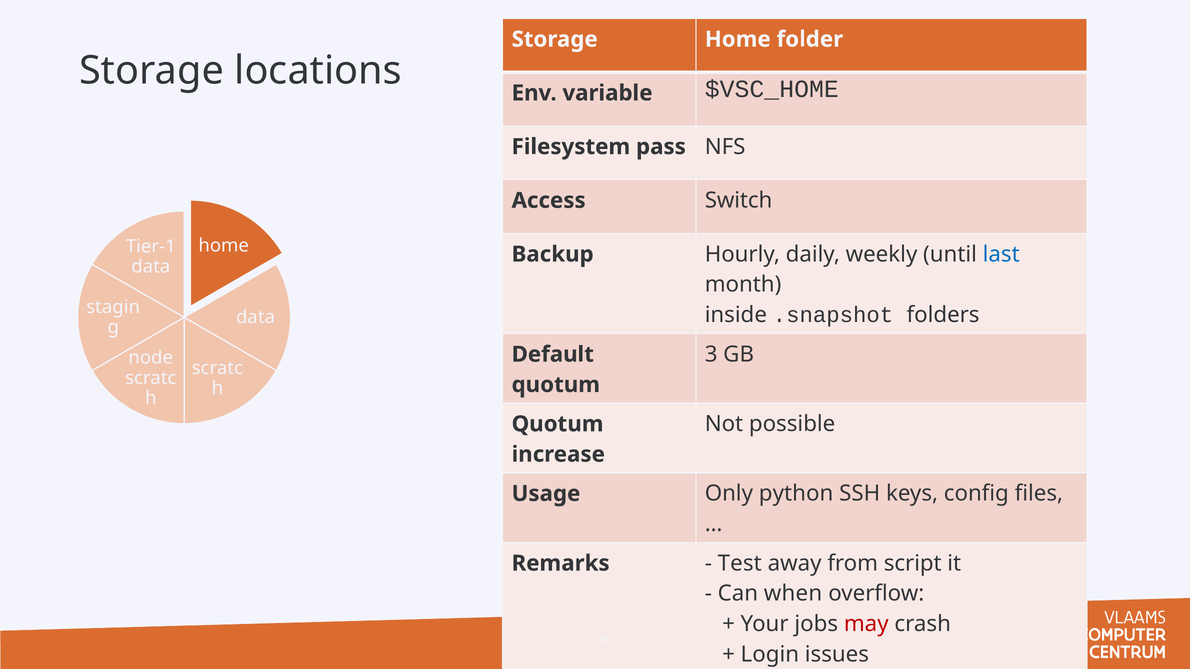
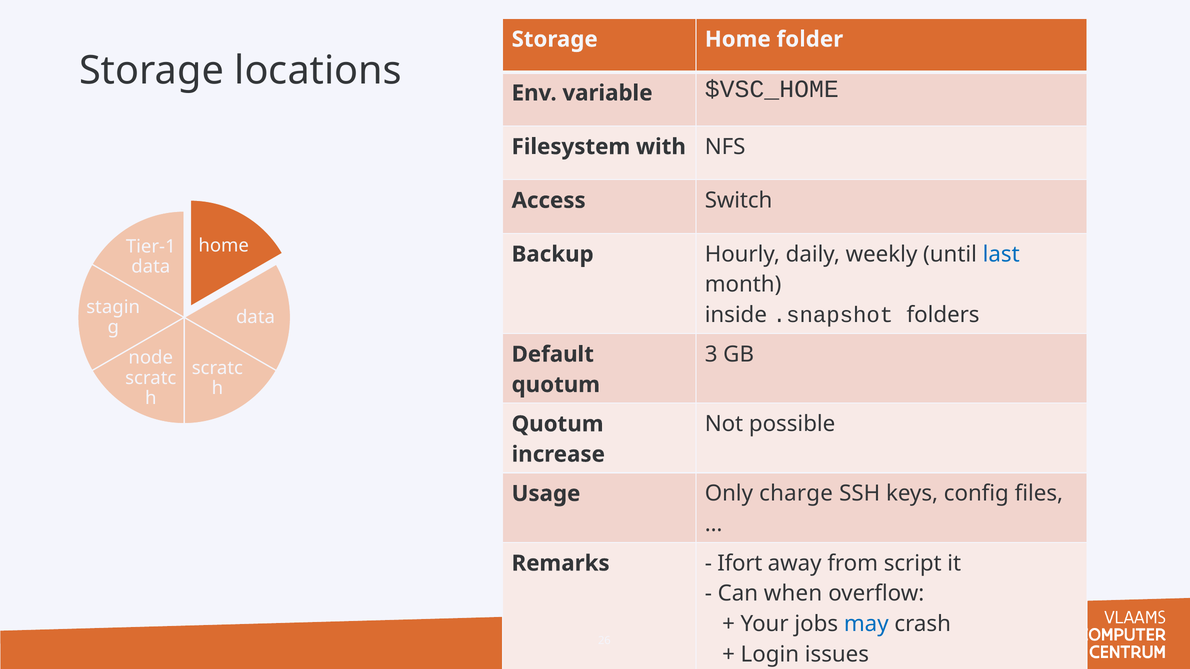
pass: pass -> with (661, 147)
python: python -> charge (796, 494)
Test: Test -> Ifort (740, 564)
may colour: red -> blue (866, 624)
